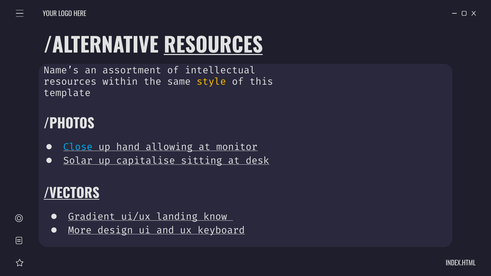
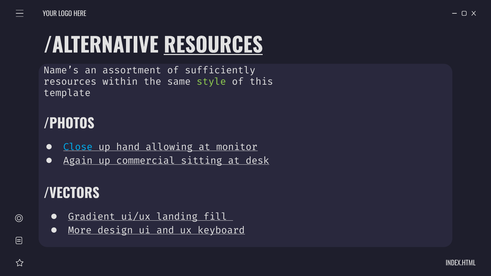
intellectual: intellectual -> sufficiently (220, 70)
style colour: yellow -> light green (211, 82)
Solar: Solar -> Again (78, 161)
capitalise: capitalise -> commercial (146, 161)
/VECTORS underline: present -> none (72, 194)
know: know -> fill (215, 217)
